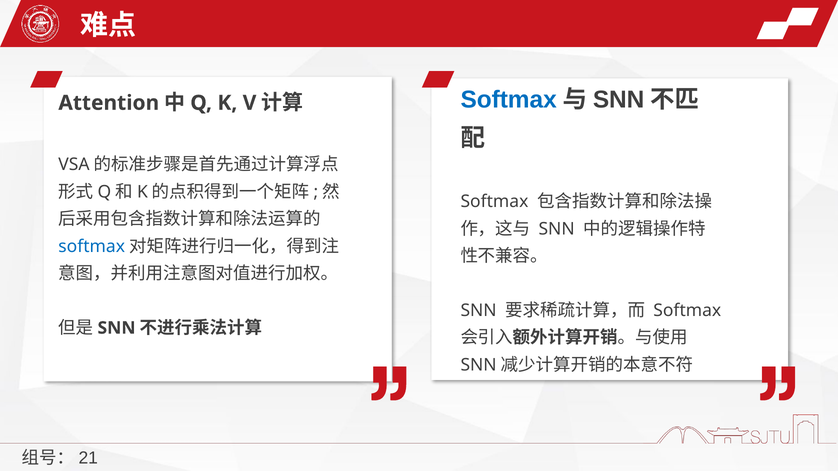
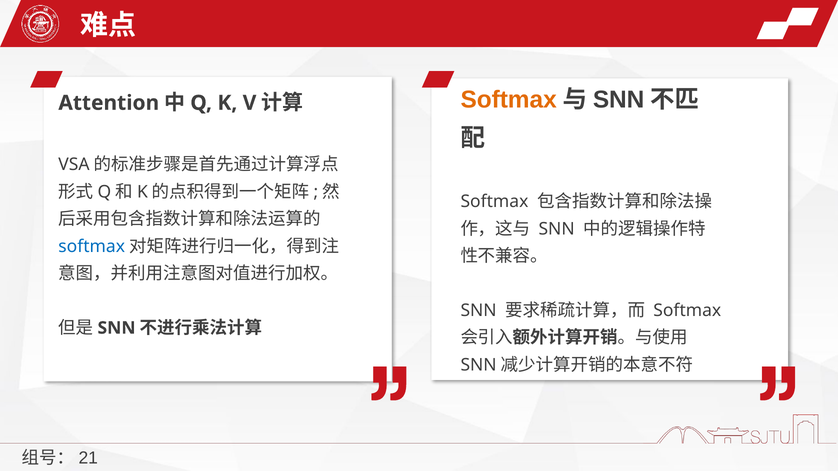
Softmax colour: blue -> orange (509, 100)
